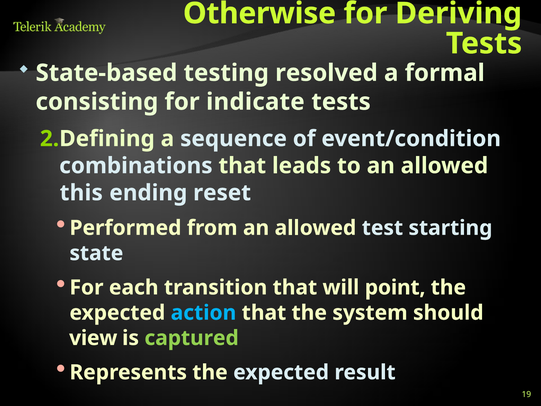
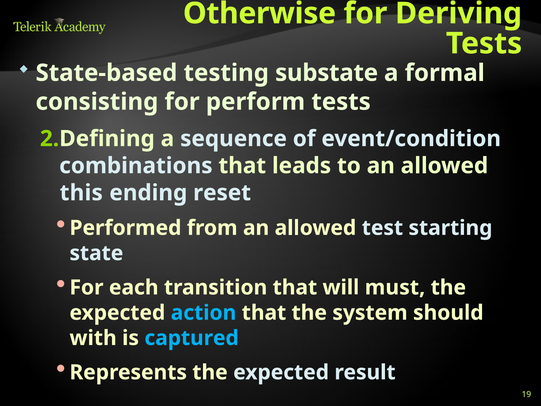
resolved: resolved -> substate (327, 73)
indicate: indicate -> perform (255, 102)
point: point -> must (395, 287)
view: view -> with (93, 338)
captured colour: light green -> light blue (192, 338)
